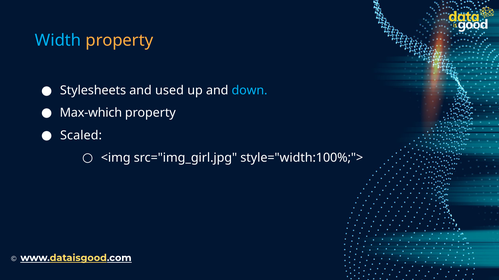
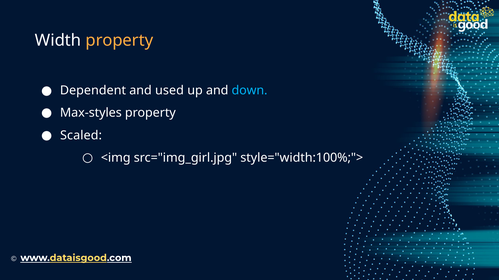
Width colour: light blue -> white (58, 40)
Stylesheets: Stylesheets -> Dependent (93, 91)
Max-which: Max-which -> Max-styles (91, 113)
